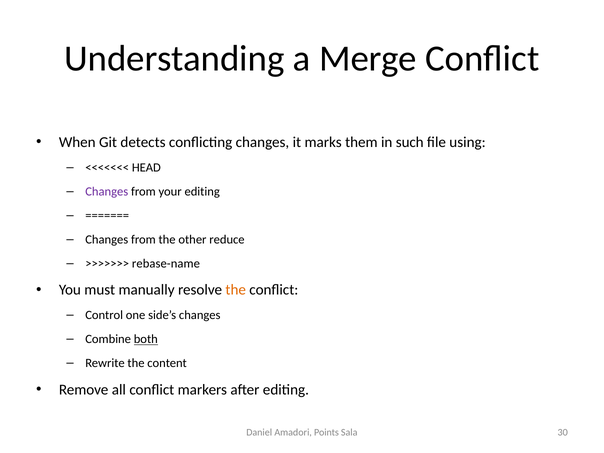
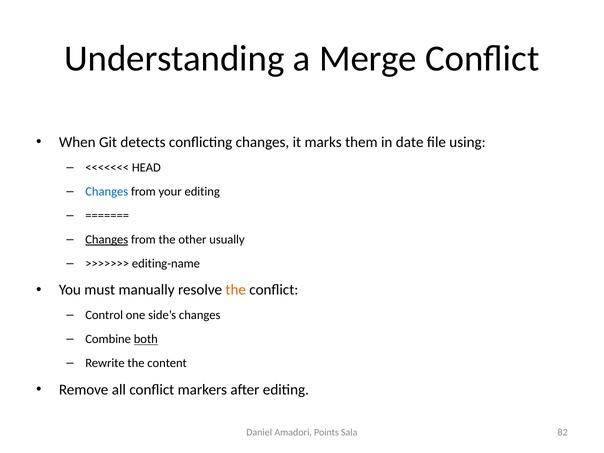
such: such -> date (410, 142)
Changes colour: purple -> blue (107, 192)
Changes underline: none -> present (107, 240)
reduce: reduce -> usually (227, 240)
rebase-name: rebase-name -> editing-name (166, 264)
30: 30 -> 82 (563, 433)
